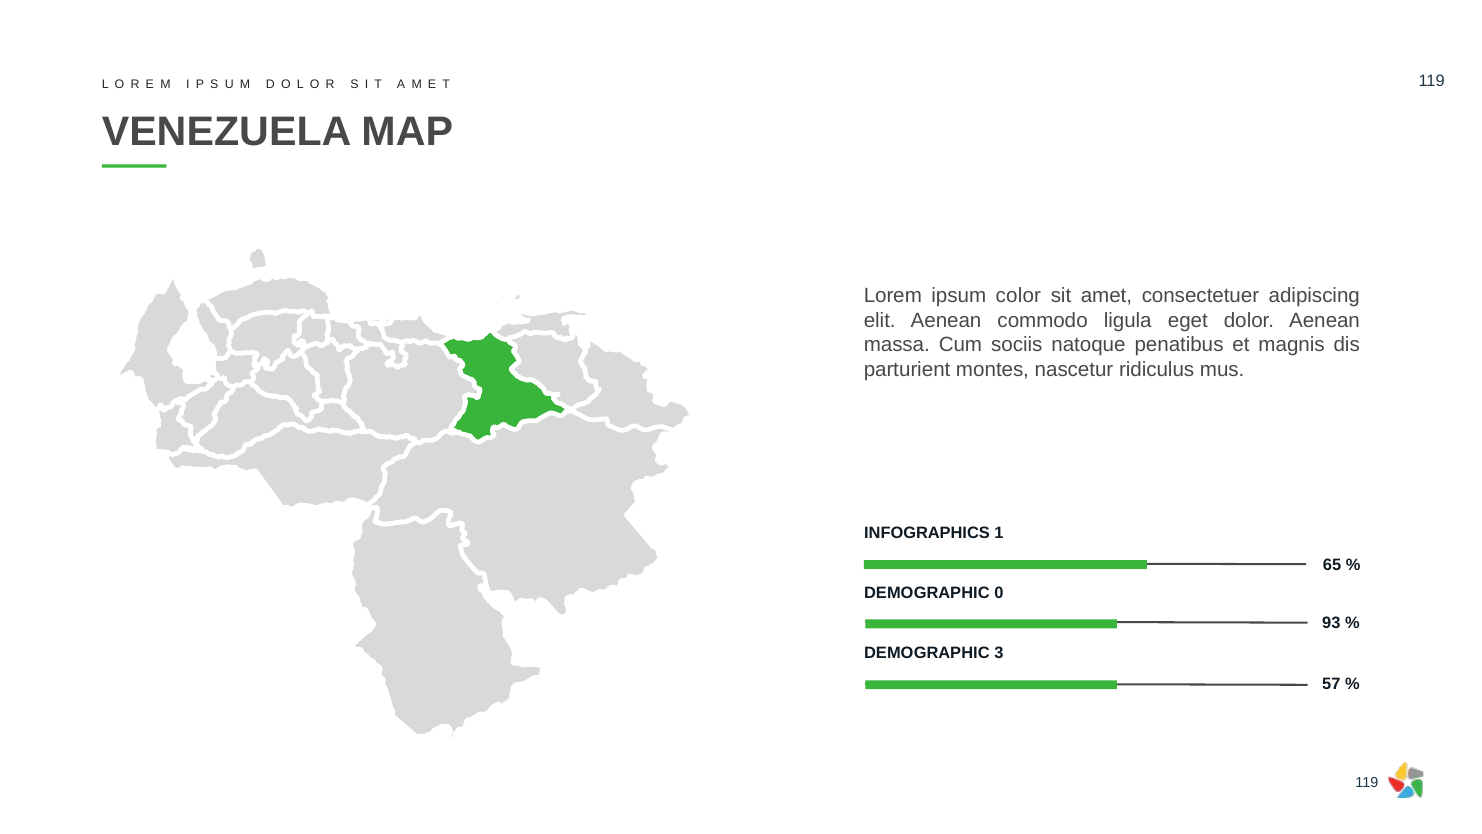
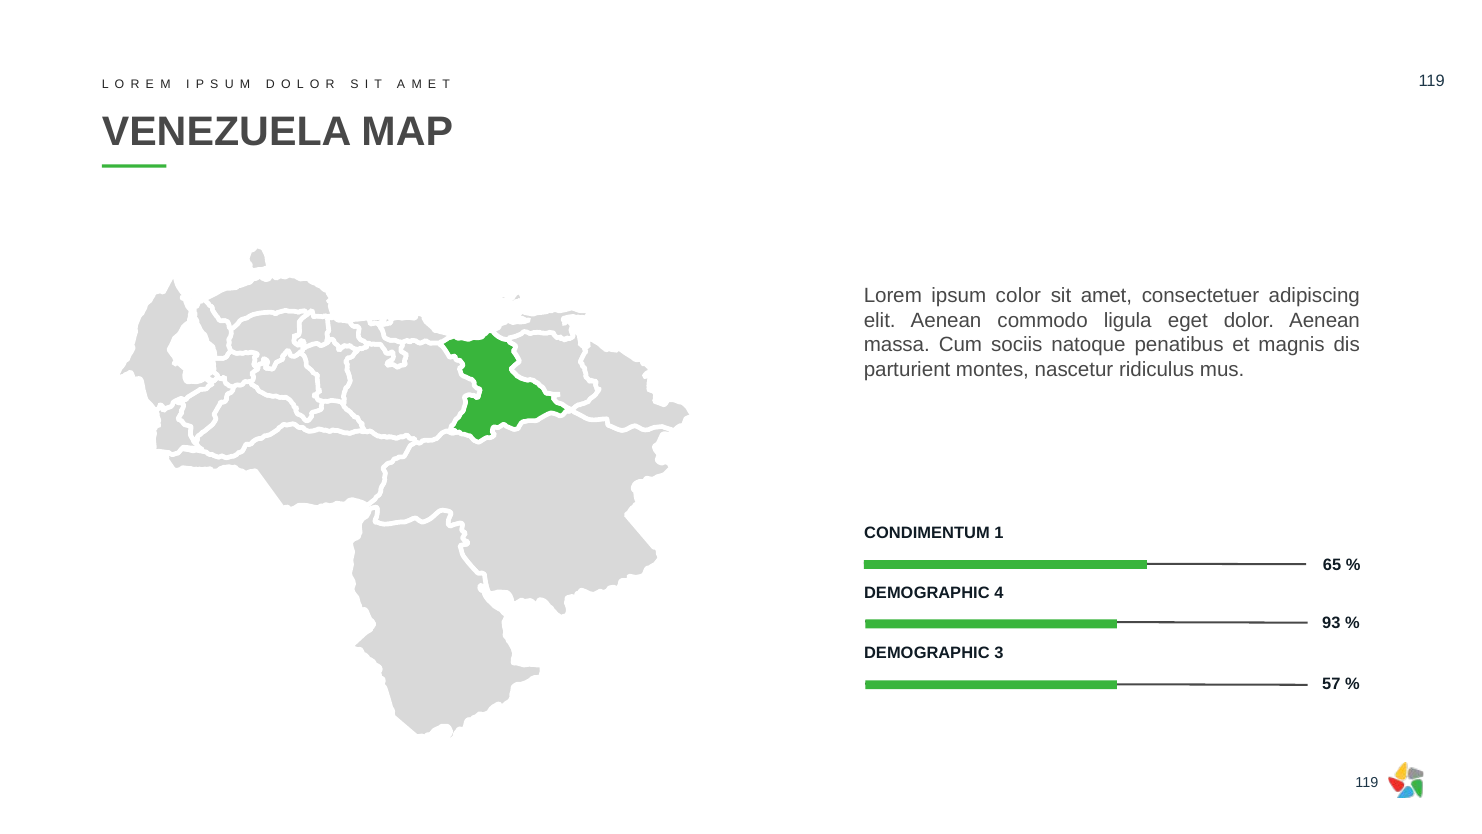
INFOGRAPHICS: INFOGRAPHICS -> CONDIMENTUM (927, 532)
0: 0 -> 4 (999, 592)
